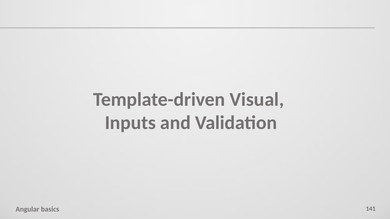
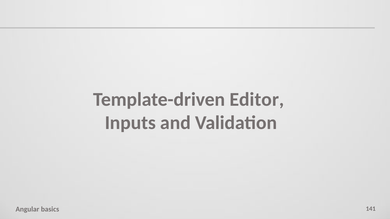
Visual: Visual -> Editor (257, 100)
